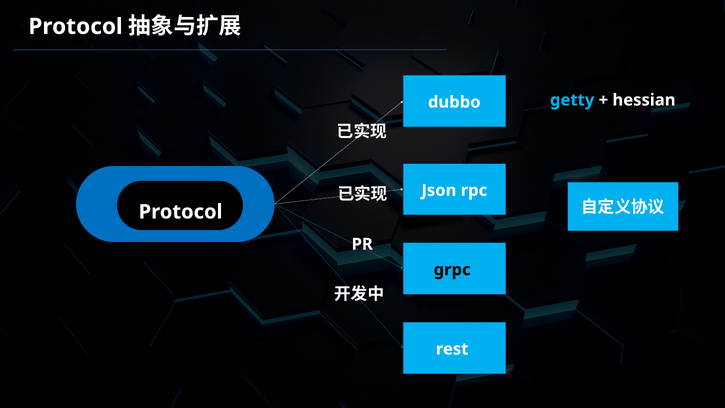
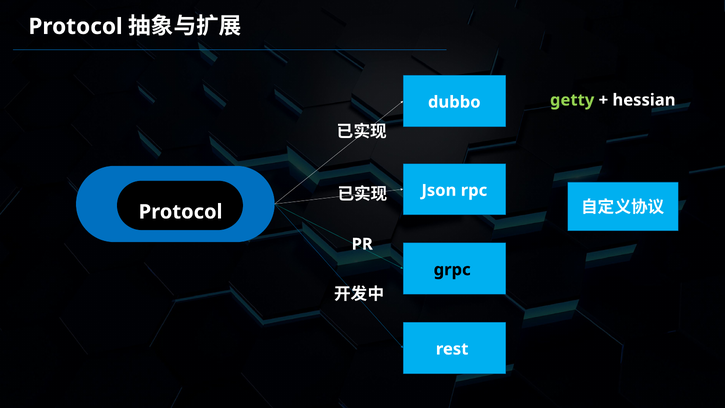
getty colour: light blue -> light green (572, 100)
